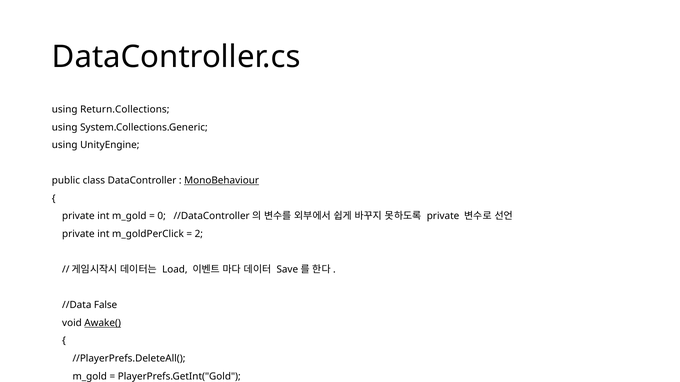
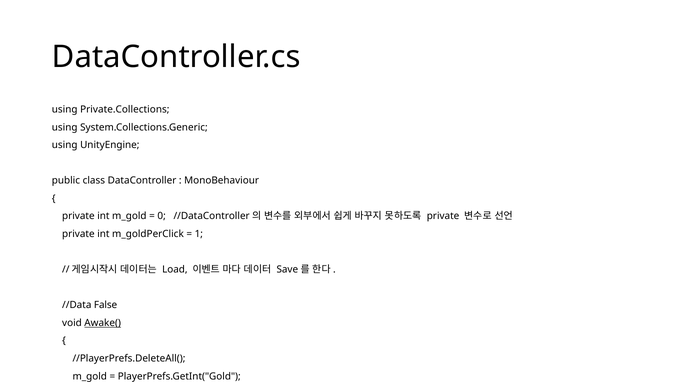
Return.Collections: Return.Collections -> Private.Collections (125, 110)
MonoBehaviour underline: present -> none (222, 181)
2: 2 -> 1 (199, 234)
